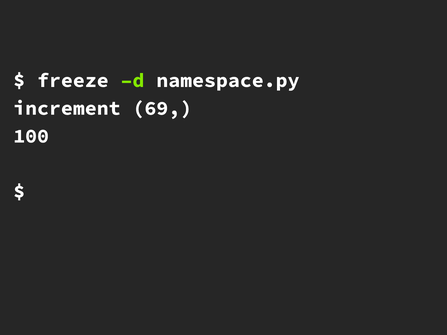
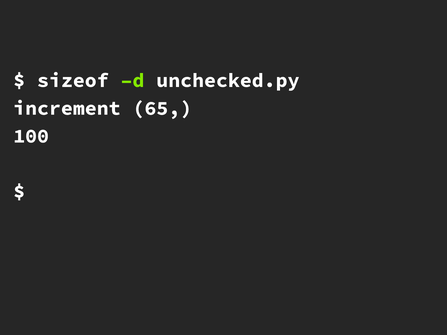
freeze: freeze -> sizeof (73, 80)
namespace.py: namespace.py -> unchecked.py (228, 80)
69: 69 -> 65 (162, 108)
